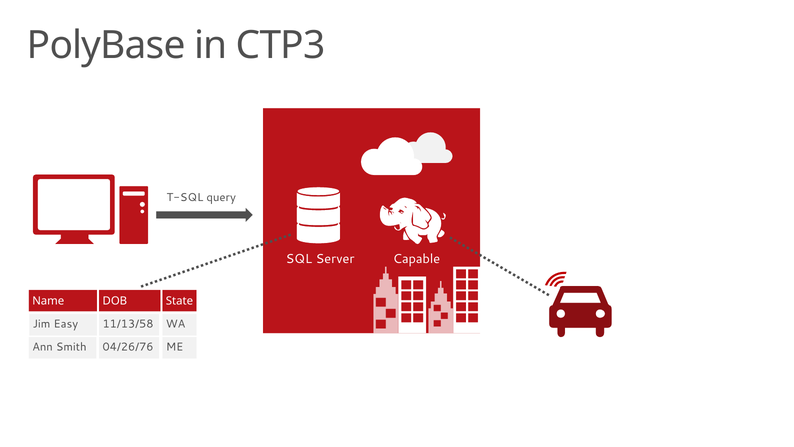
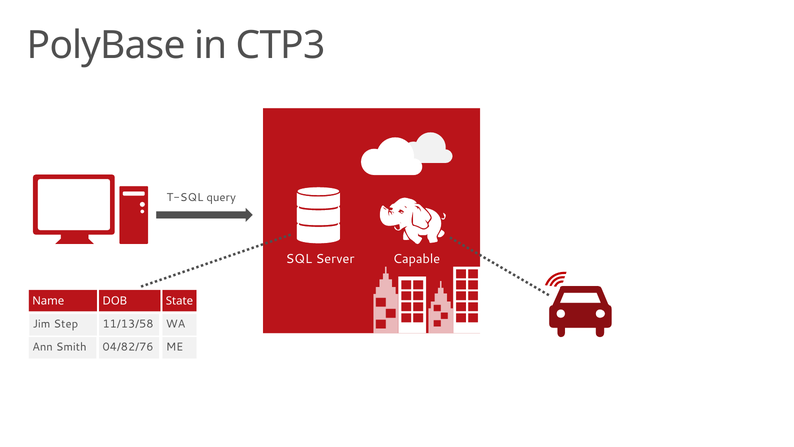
Easy: Easy -> Step (66, 324)
04/26/76: 04/26/76 -> 04/82/76 (128, 347)
